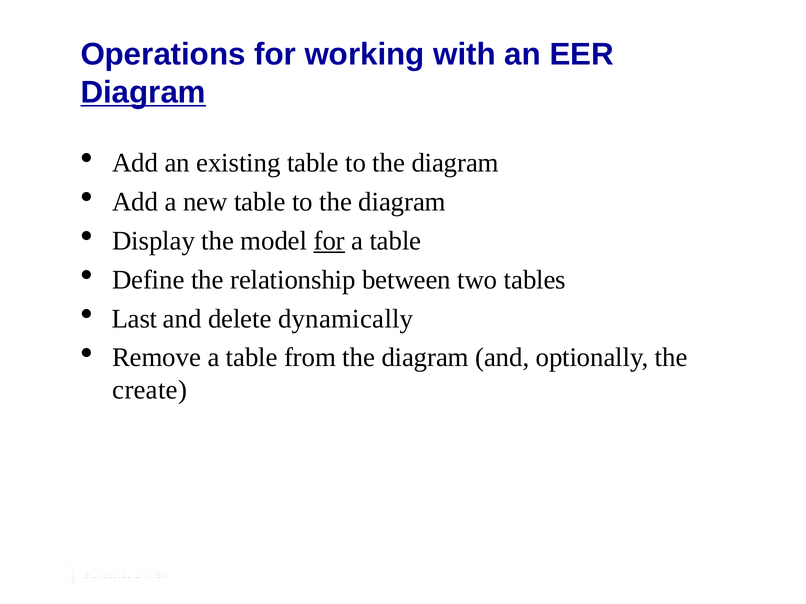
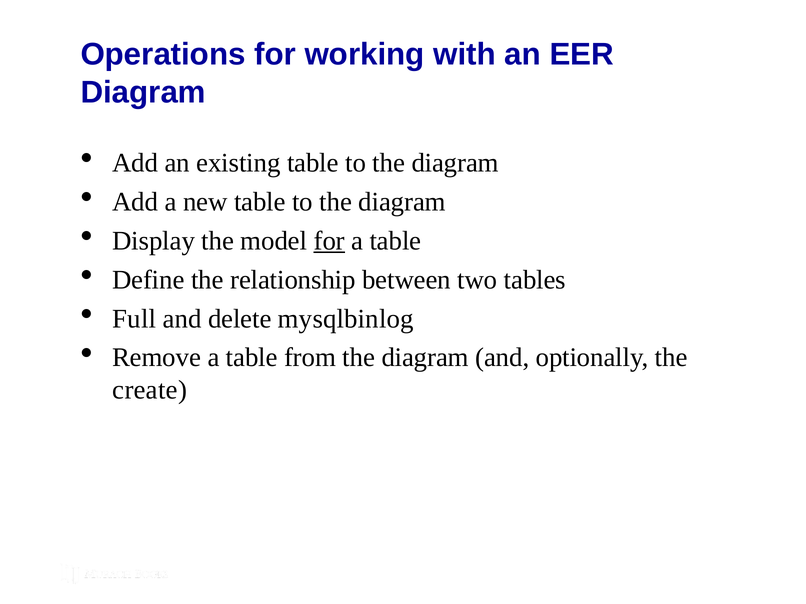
Diagram underline: present -> none (143, 92)
Last: Last -> Full (134, 319)
dynamically: dynamically -> mysqlbinlog (346, 319)
